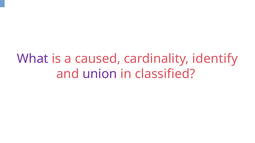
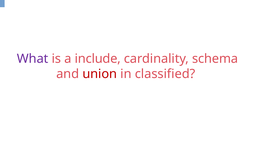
caused: caused -> include (98, 59)
identify: identify -> schema (215, 59)
union colour: purple -> red (100, 74)
